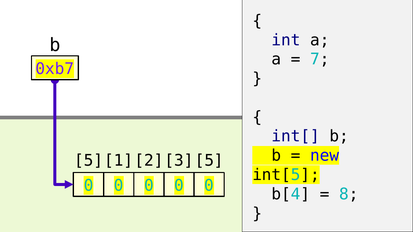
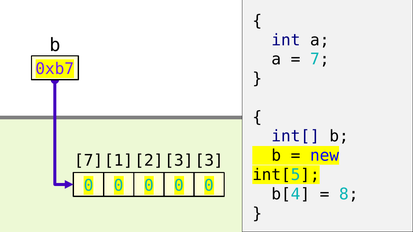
5: 5 -> 7 (89, 161)
5: 5 -> 3 (209, 161)
